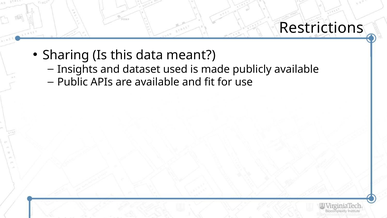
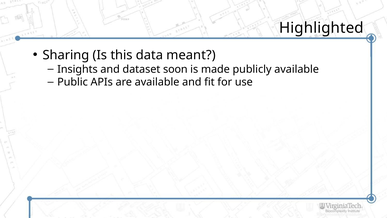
Restrictions: Restrictions -> Highlighted (321, 28)
used: used -> soon (175, 69)
